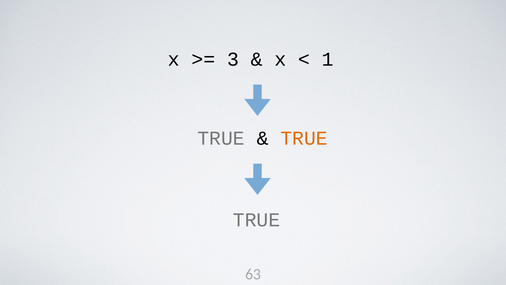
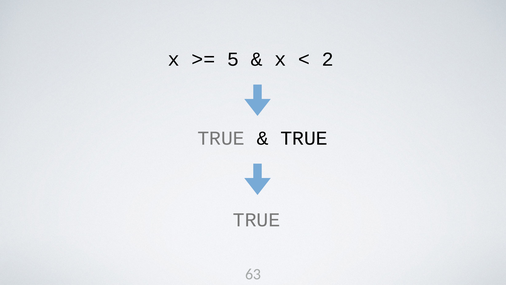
3: 3 -> 5 (233, 59)
1: 1 -> 2 (328, 59)
TRUE colour: orange -> black (304, 138)
